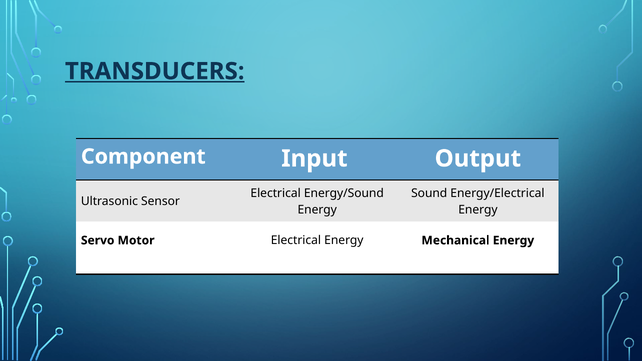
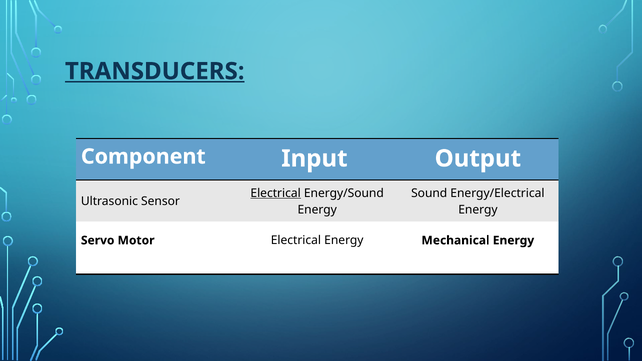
Electrical underline: none -> present (276, 193)
